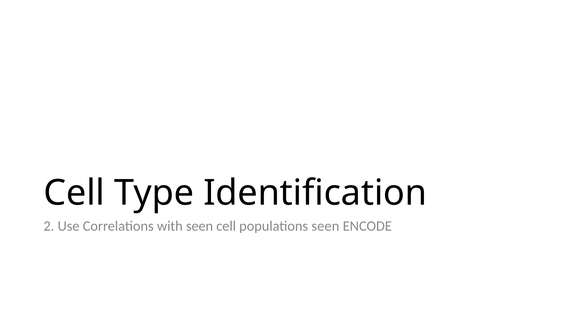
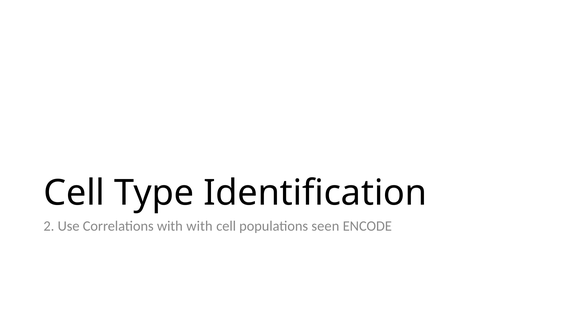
with seen: seen -> with (199, 226)
